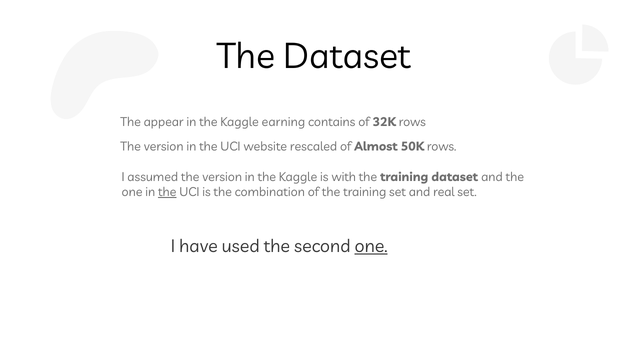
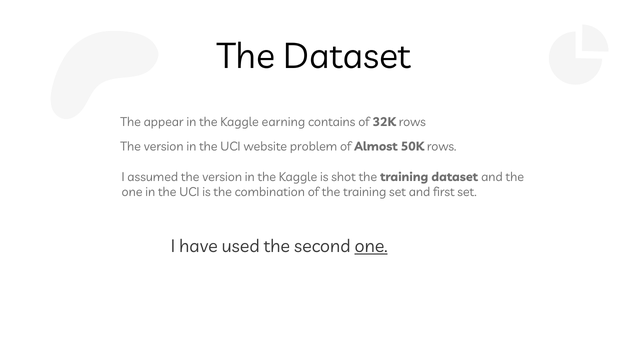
rescaled: rescaled -> problem (314, 147)
with: with -> shot (344, 178)
the underline: present -> none (167, 192)
real: real -> first (444, 192)
